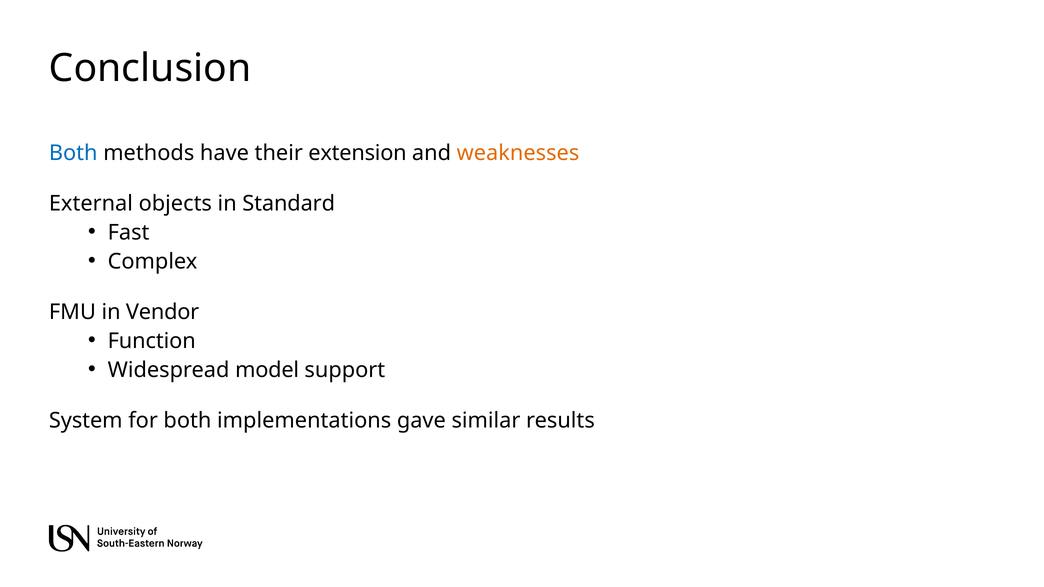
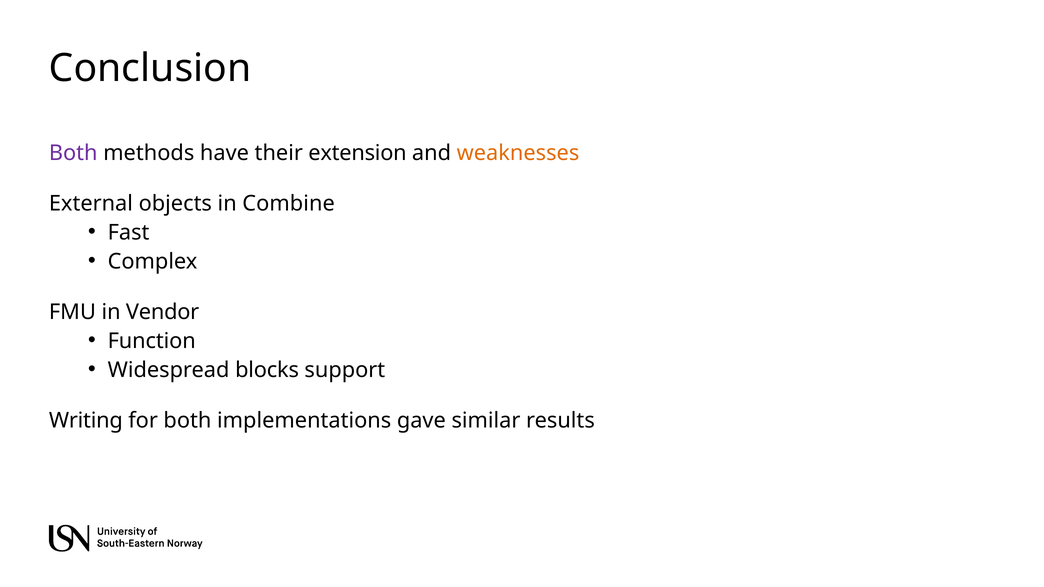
Both colour: blue -> purple (73, 153)
Standard: Standard -> Combine (289, 204)
model: model -> blocks (267, 370)
System: System -> Writing (86, 421)
